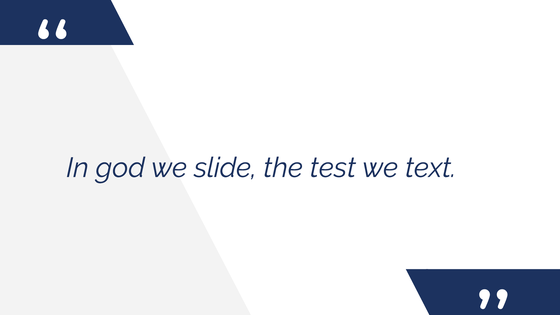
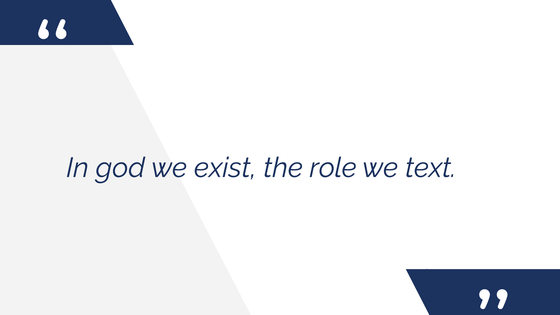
slide: slide -> exist (225, 168)
test: test -> role (333, 168)
